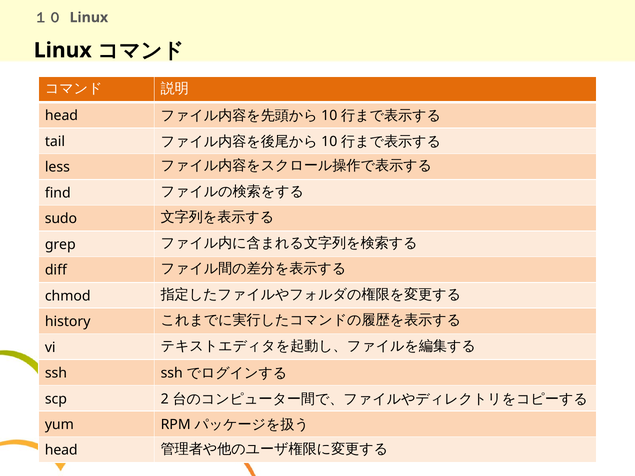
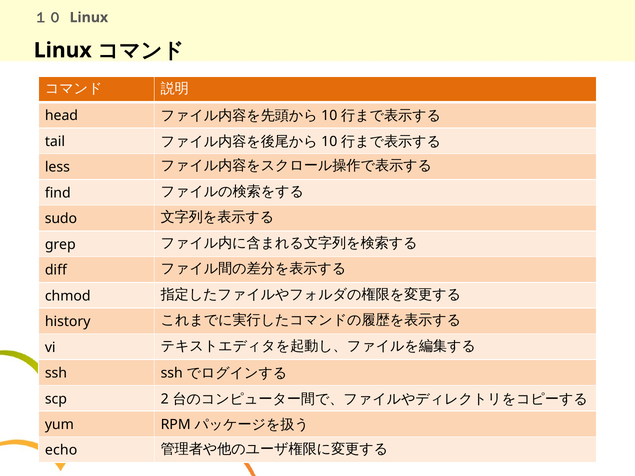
head: head -> echo (61, 451)
